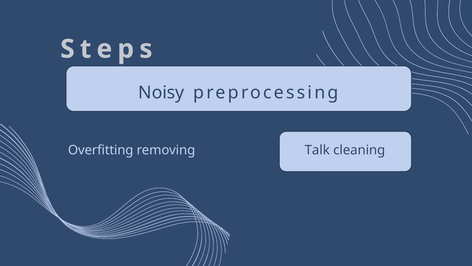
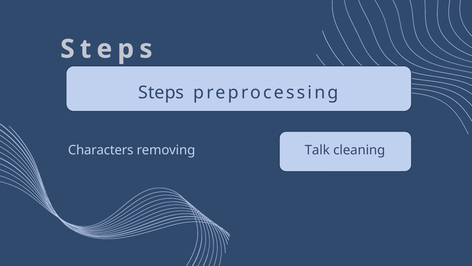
Noisy: Noisy -> Steps (161, 93)
Overfitting: Overfitting -> Characters (101, 150)
